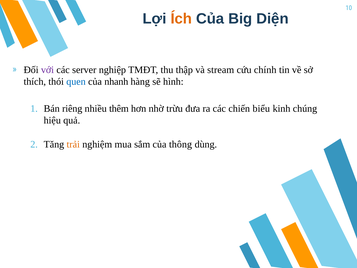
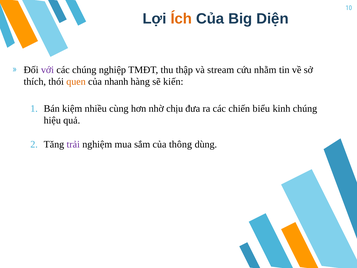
các server: server -> chúng (84, 70)
chính: chính -> nhằm (265, 70)
quen colour: blue -> orange (76, 82)
hình: hình -> kiến (173, 82)
riêng: riêng -> kiệm (72, 108)
thêm: thêm -> cùng (119, 108)
trừu: trừu -> chịu (175, 108)
trải colour: orange -> purple (73, 144)
